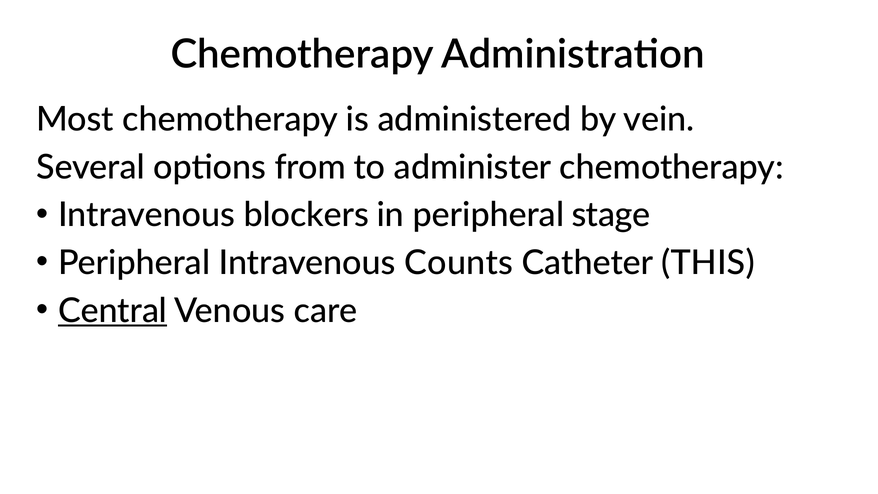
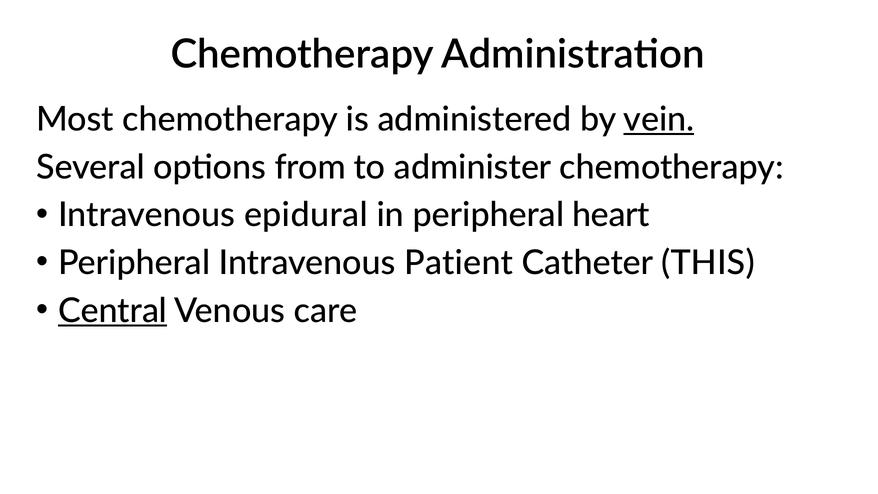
vein underline: none -> present (659, 119)
blockers: blockers -> epidural (306, 215)
stage: stage -> heart (611, 215)
Counts: Counts -> Patient (459, 263)
